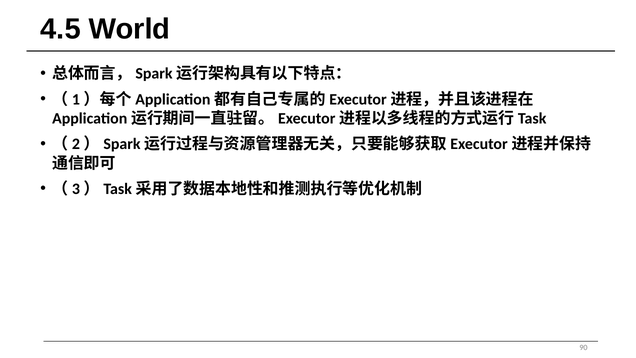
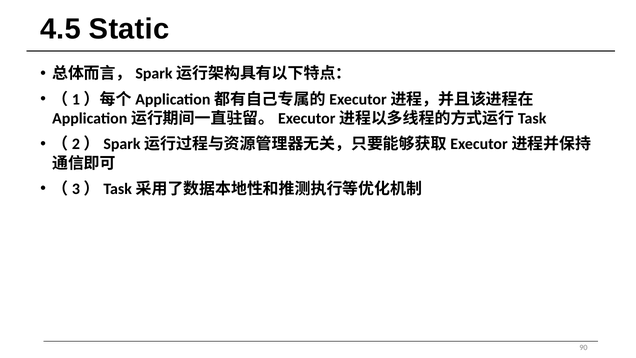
World: World -> Static (129, 29)
